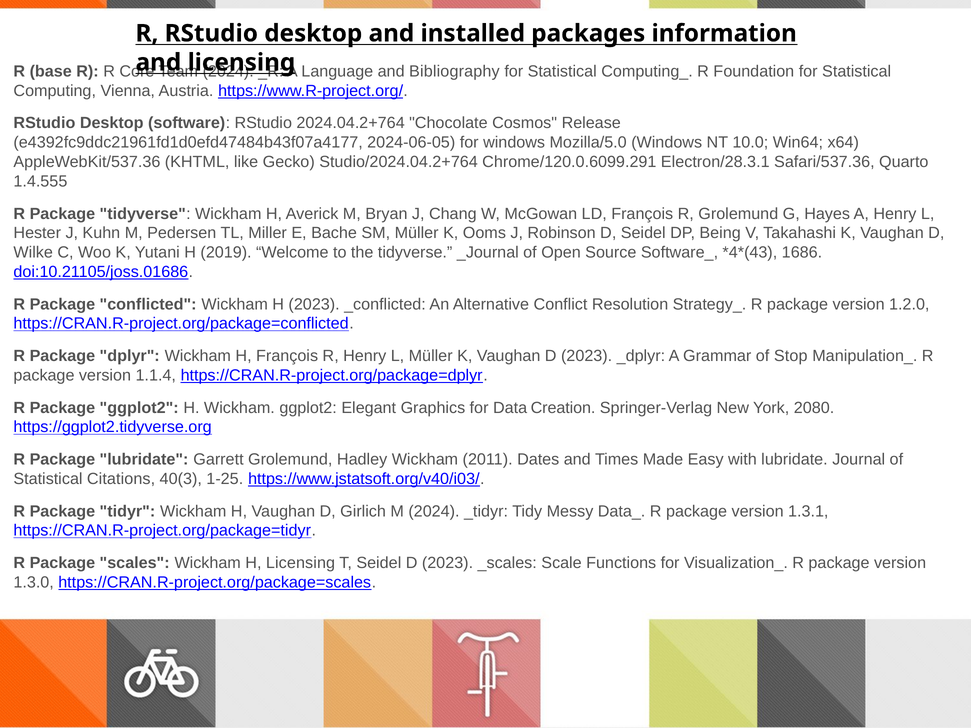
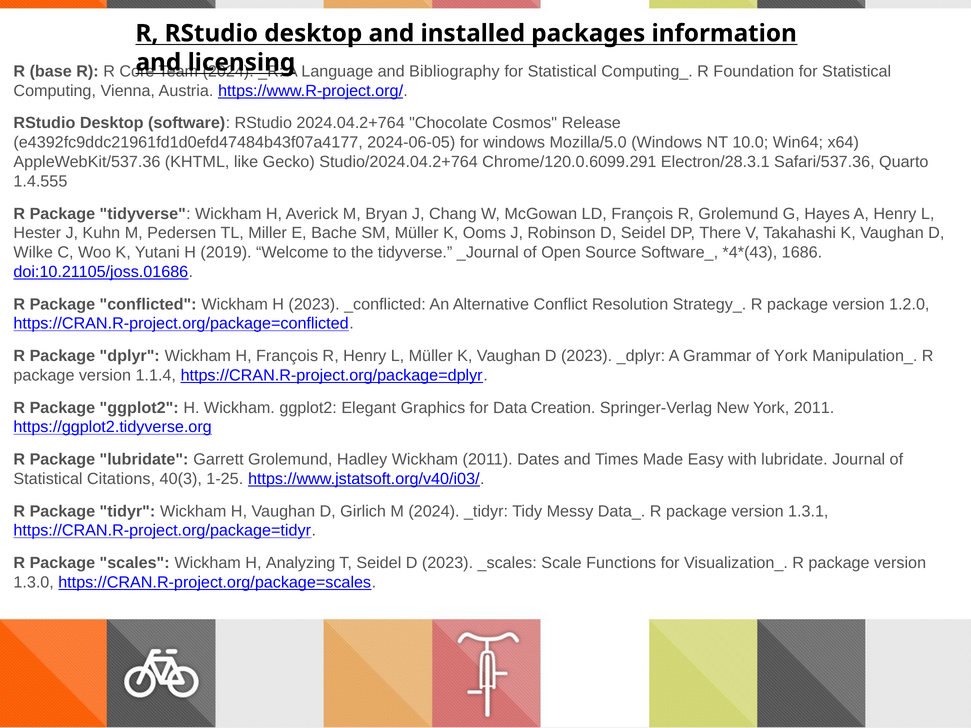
Being: Being -> There (720, 233)
of Stop: Stop -> York (791, 356)
York 2080: 2080 -> 2011 (814, 408)
H Licensing: Licensing -> Analyzing (301, 563)
